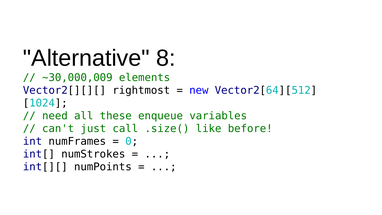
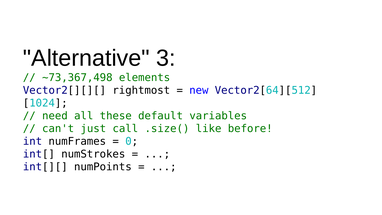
8: 8 -> 3 (166, 58)
~30,000,009: ~30,000,009 -> ~73,367,498 (77, 78)
enqueue: enqueue -> default (161, 116)
